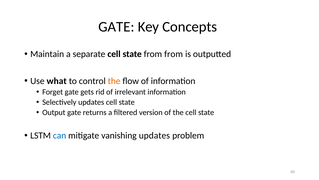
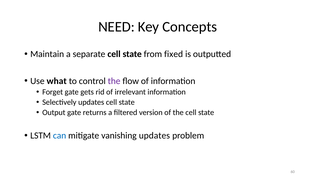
GATE: GATE -> NEED (117, 27)
from from: from -> fixed (174, 54)
the colour: orange -> purple (114, 81)
